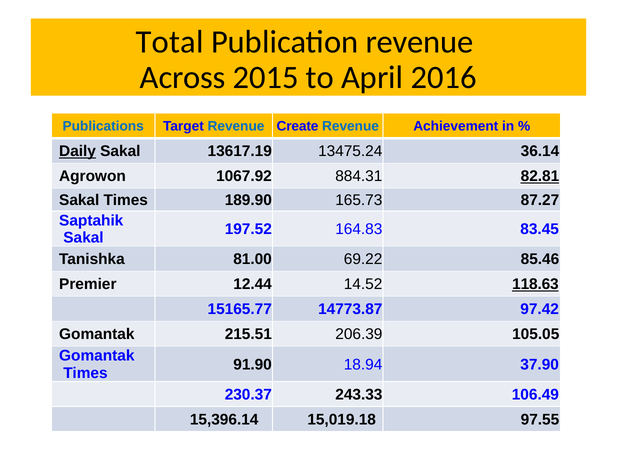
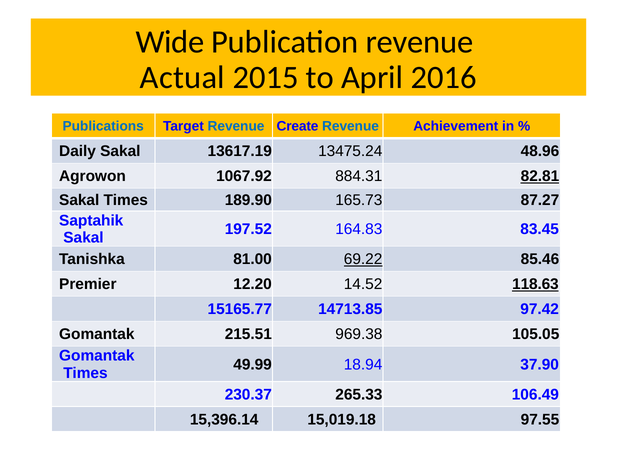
Total: Total -> Wide (170, 42)
Across: Across -> Actual (182, 78)
Daily underline: present -> none (78, 151)
36.14: 36.14 -> 48.96 (540, 151)
69.22 underline: none -> present (363, 259)
12.44: 12.44 -> 12.20 (253, 284)
14773.87: 14773.87 -> 14713.85 (350, 309)
206.39: 206.39 -> 969.38 (359, 334)
91.90: 91.90 -> 49.99 (253, 364)
243.33: 243.33 -> 265.33 (359, 394)
